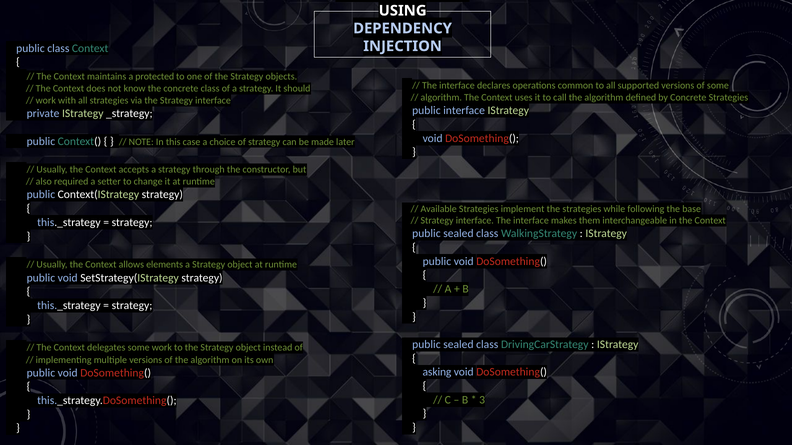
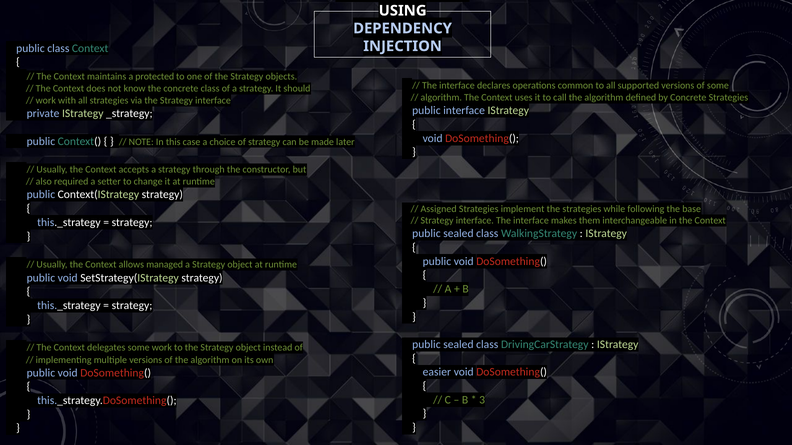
Available: Available -> Assigned (439, 209)
elements: elements -> managed (165, 265)
asking: asking -> easier (437, 373)
